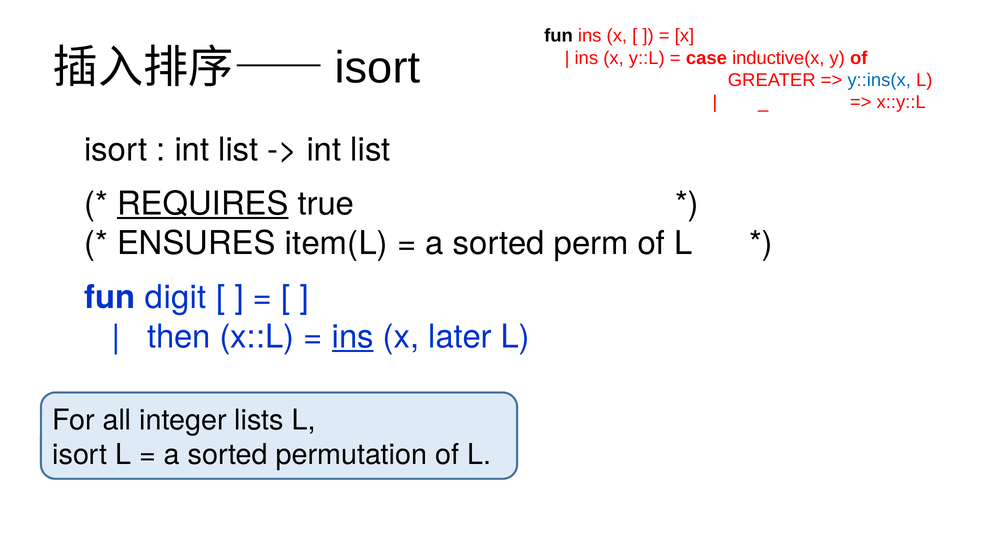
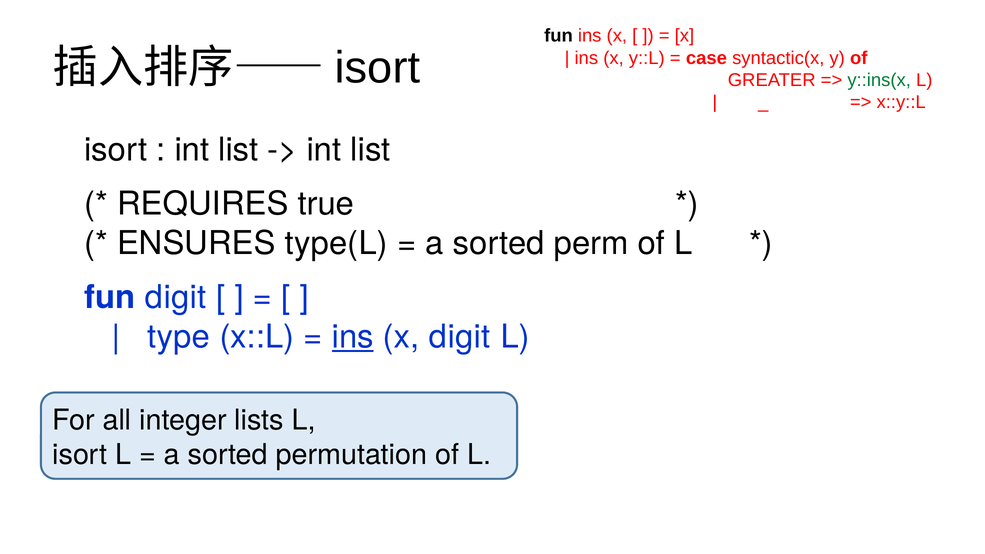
inductive(x: inductive(x -> syntactic(x (778, 58)
y::ins(x colour: blue -> green (879, 80)
REQUIRES underline: present -> none (203, 204)
item(L: item(L -> type(L (336, 243)
then: then -> type (179, 337)
x later: later -> digit (460, 337)
